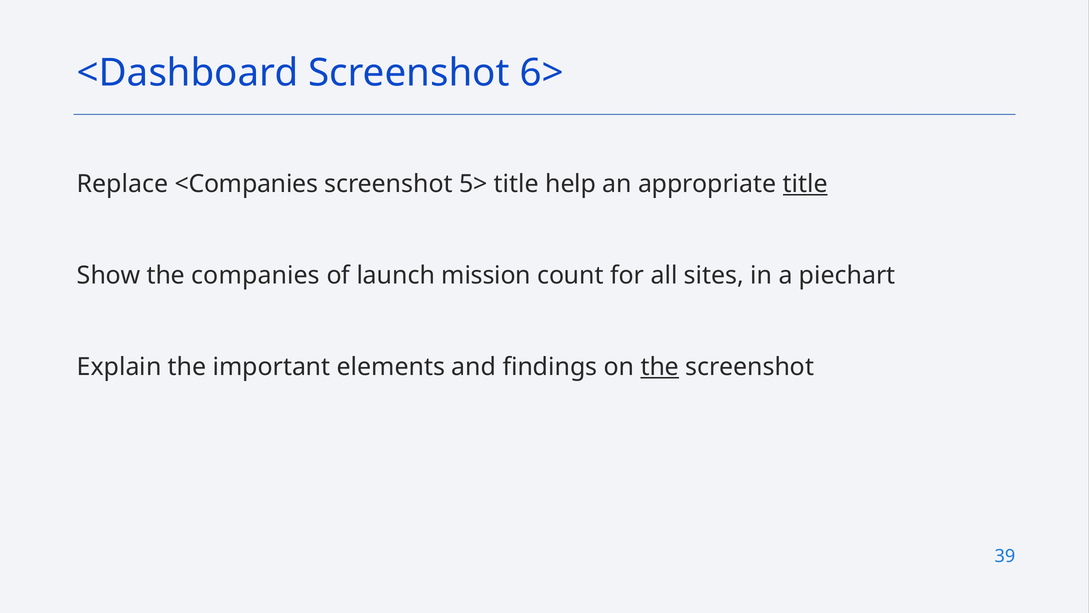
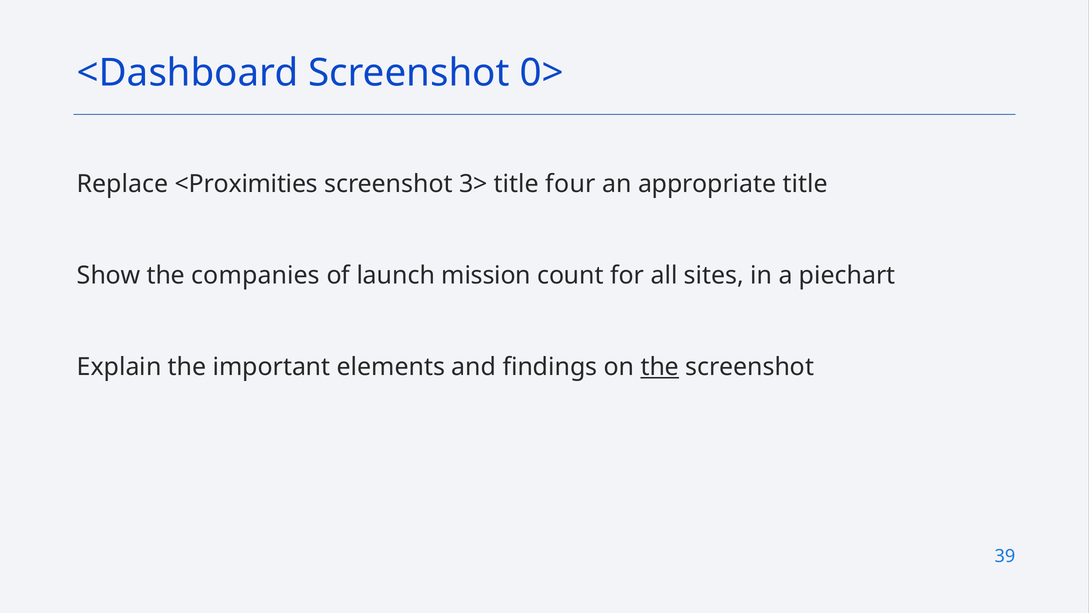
6>: 6> -> 0> (542, 73)
<Companies: <Companies -> <Proximities (246, 184)
5>: 5> -> 3> (473, 184)
help: help -> four (570, 184)
title underline: present -> none (805, 184)
